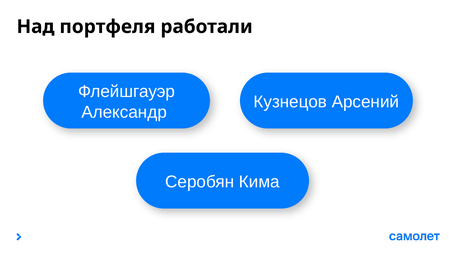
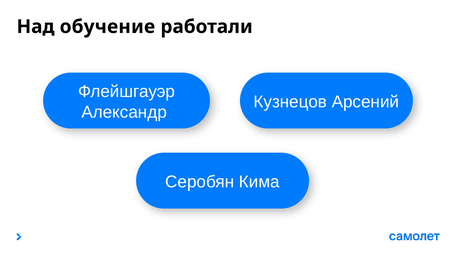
Над портфеля: портфеля -> обучение (107, 27)
